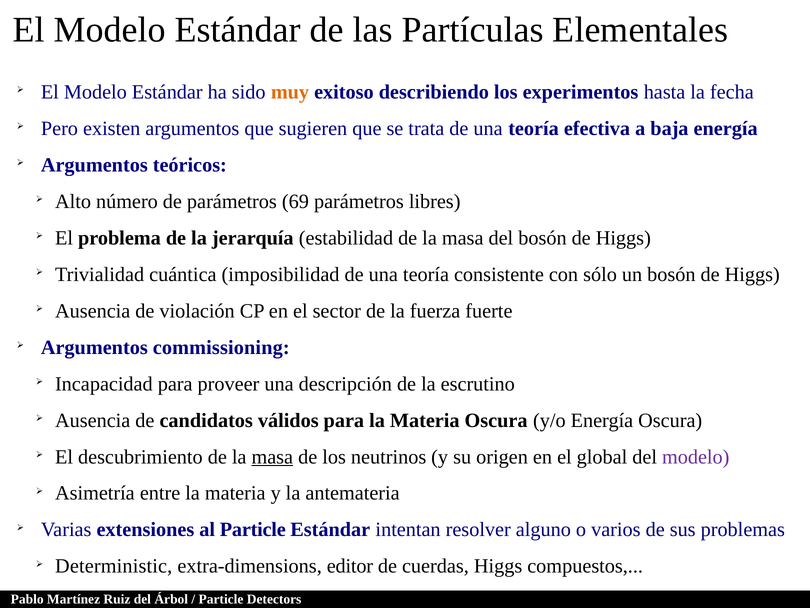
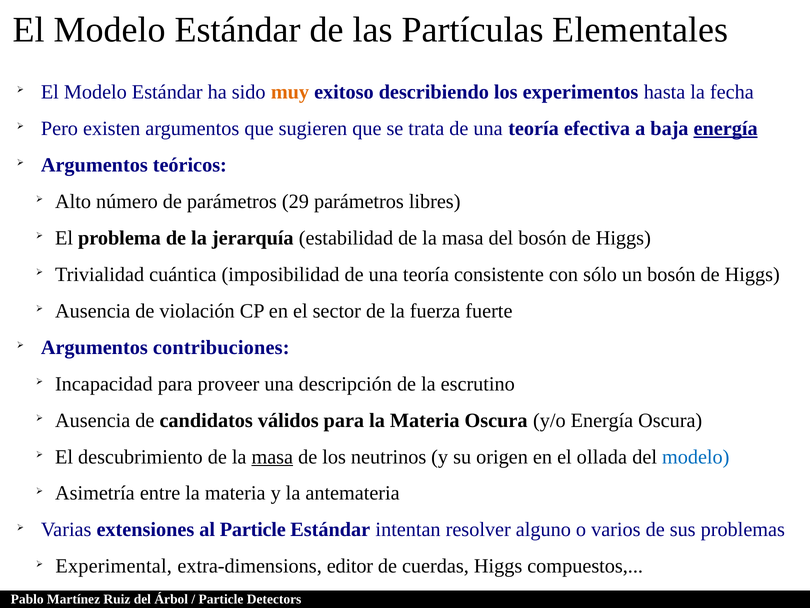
energía underline: none -> present (726, 128)
69: 69 -> 29 (295, 201)
commissioning: commissioning -> contribuciones (221, 347)
global: global -> ollada (602, 456)
modelo colour: purple -> blue (696, 456)
Deterministic: Deterministic -> Experimental (114, 566)
